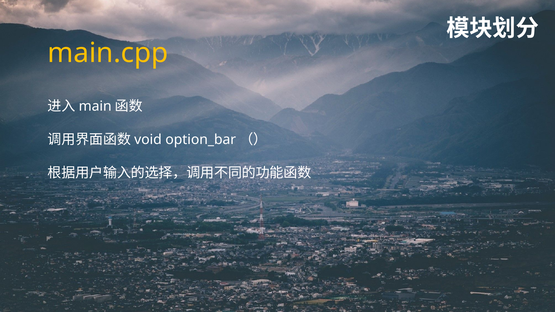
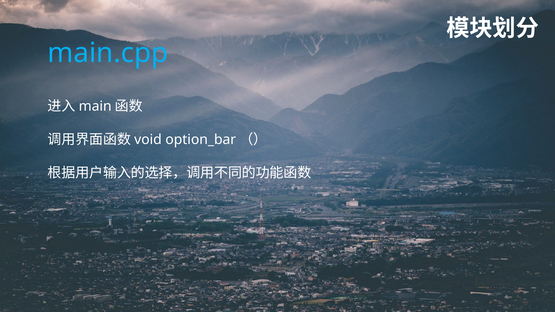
main.cpp colour: yellow -> light blue (108, 53)
